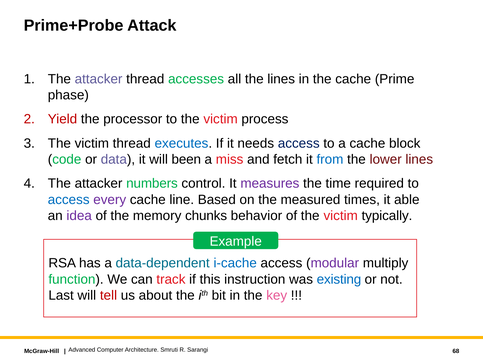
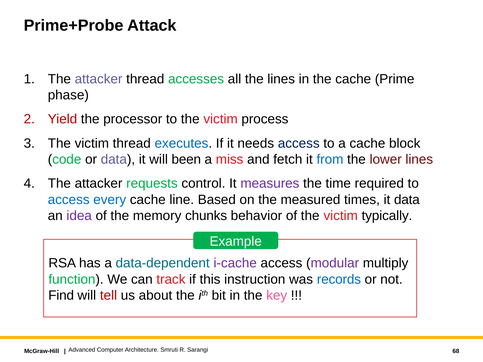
numbers: numbers -> requests (152, 184)
every colour: purple -> blue (110, 200)
it able: able -> data (407, 200)
i-cache colour: blue -> purple (235, 263)
existing: existing -> records (339, 279)
Last: Last -> Find (61, 296)
